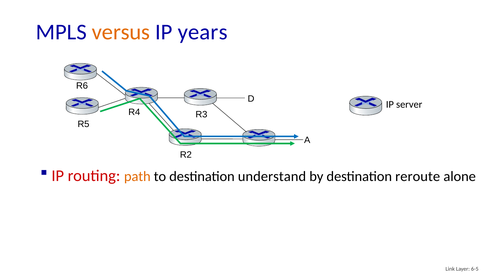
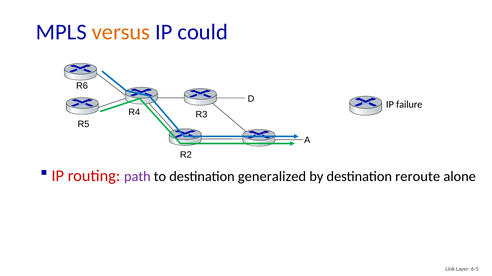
years: years -> could (203, 32)
server: server -> failure (409, 105)
path colour: orange -> purple (137, 177)
understand: understand -> generalized (272, 177)
